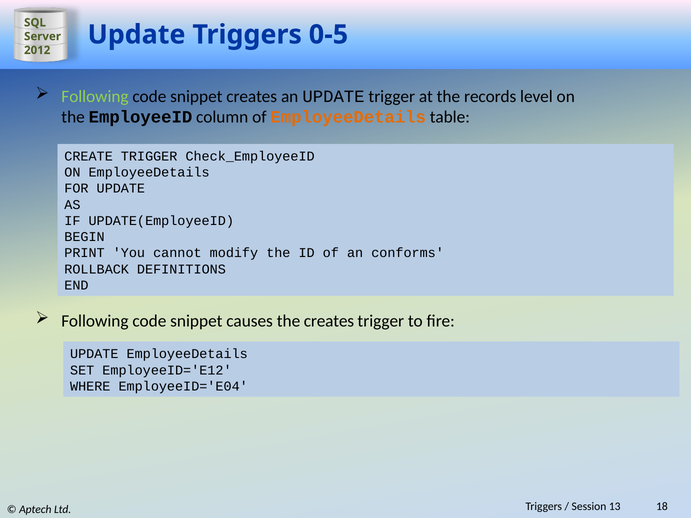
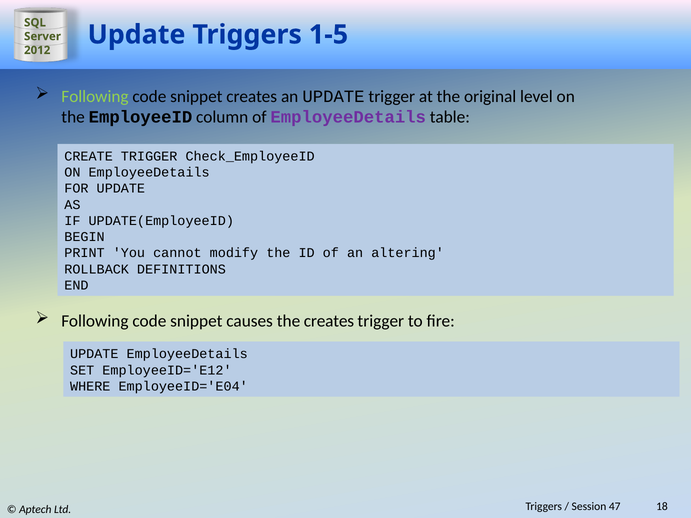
0-5: 0-5 -> 1-5 (328, 35)
records: records -> original (490, 96)
EmployeeDetails colour: orange -> purple (348, 117)
conforms: conforms -> altering (408, 253)
13: 13 -> 47 (615, 507)
